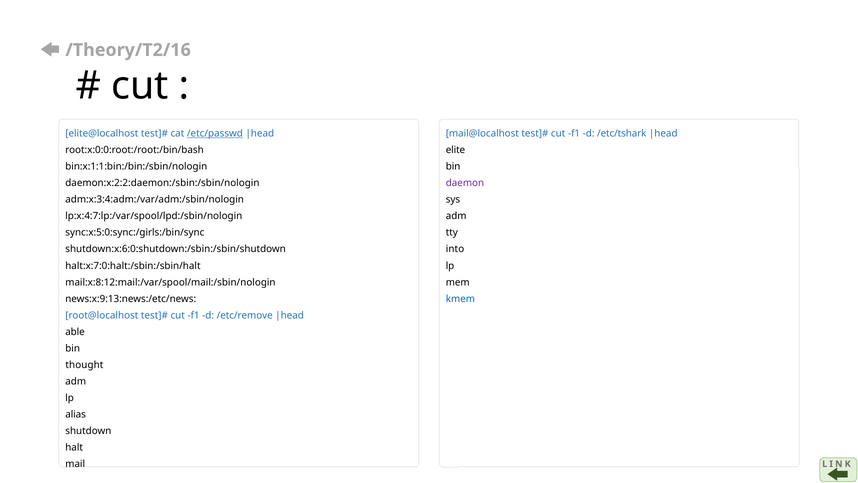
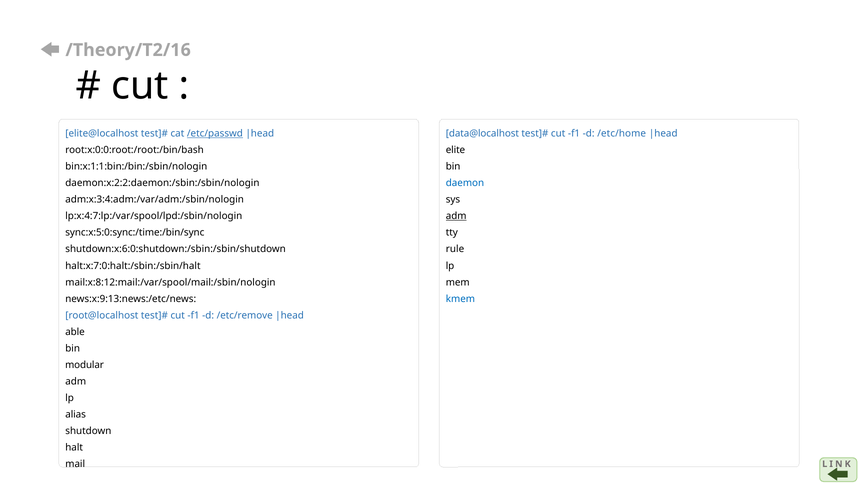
mail@localhost: mail@localhost -> data@localhost (482, 133)
/etc/tshark: /etc/tshark -> /etc/home (622, 133)
daemon colour: purple -> blue (465, 183)
adm underline: none -> present (456, 216)
sync:x:5:0:sync:/girls:/bin/sync: sync:x:5:0:sync:/girls:/bin/sync -> sync:x:5:0:sync:/time:/bin/sync (135, 233)
into: into -> rule (455, 249)
thought: thought -> modular (85, 365)
